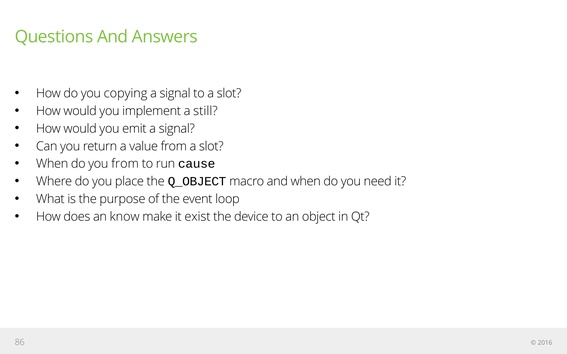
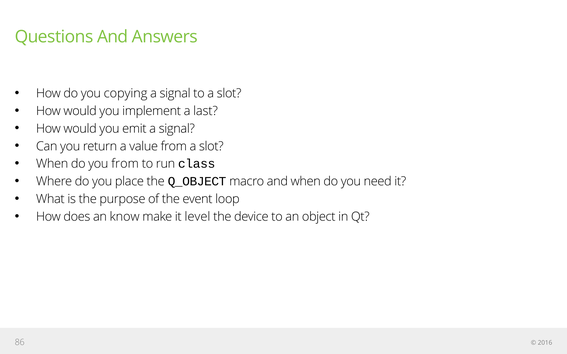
still: still -> last (206, 111)
cause: cause -> class (197, 164)
exist: exist -> level (197, 217)
